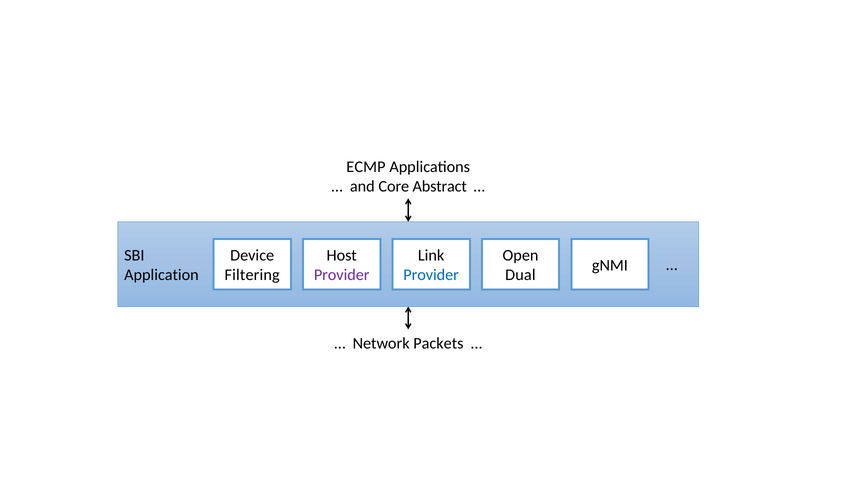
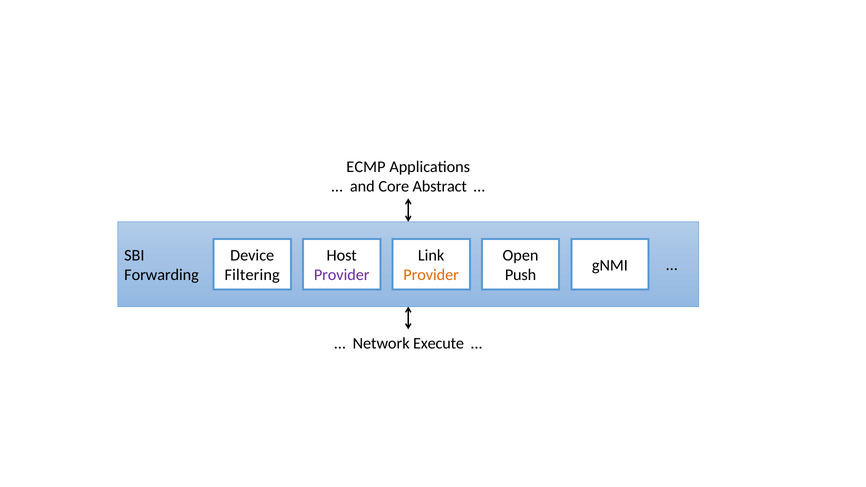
Application: Application -> Forwarding (162, 275)
Provider colour: blue -> orange (431, 275)
Dual: Dual -> Push (521, 275)
Packets: Packets -> Execute (439, 343)
